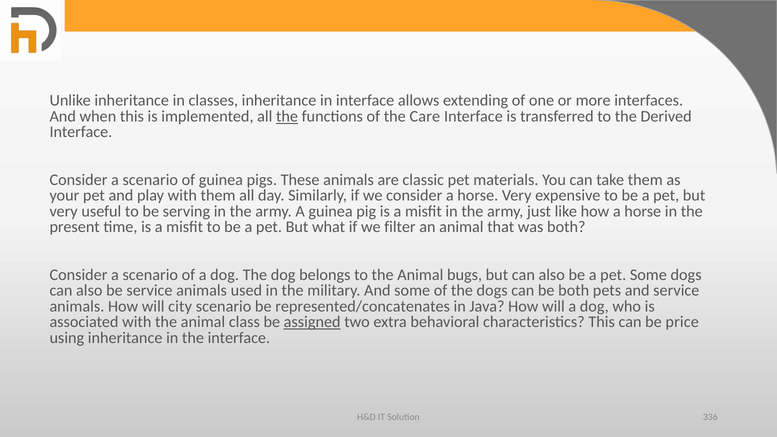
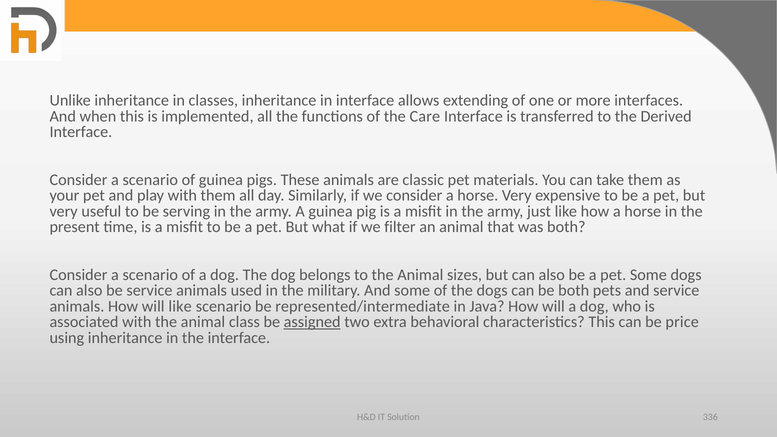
the underline: present -> none (287, 116)
bugs: bugs -> sizes (465, 275)
will city: city -> like (180, 306)
represented/concatenates: represented/concatenates -> represented/intermediate (363, 306)
